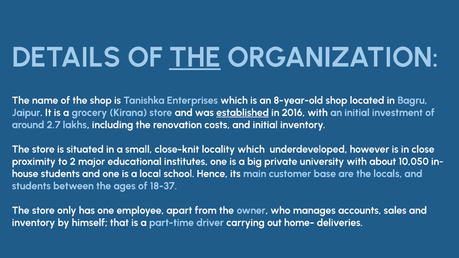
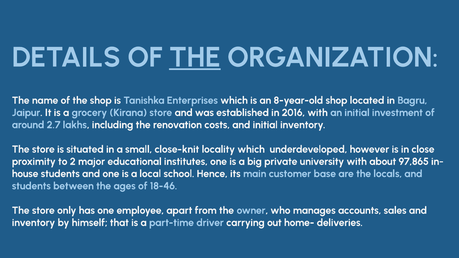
established underline: present -> none (243, 113)
10,050: 10,050 -> 97,865 (414, 162)
18-37: 18-37 -> 18-46 (164, 186)
